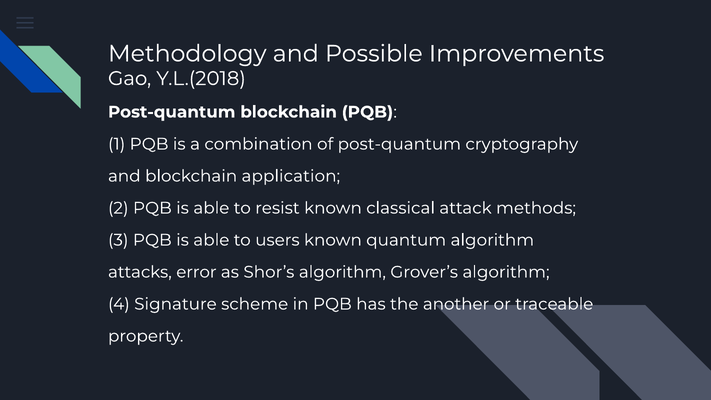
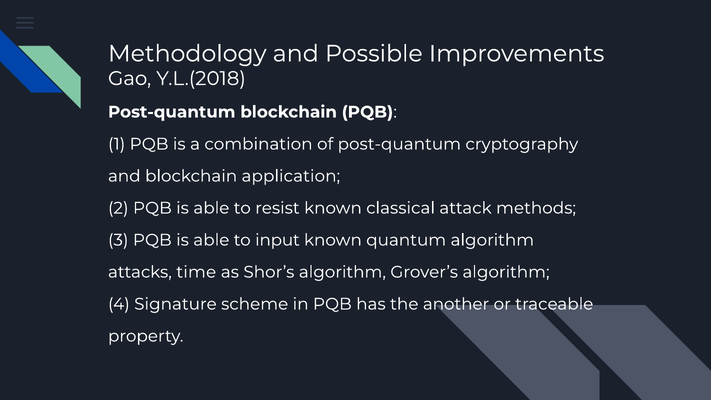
users: users -> input (277, 240)
error: error -> time (196, 272)
